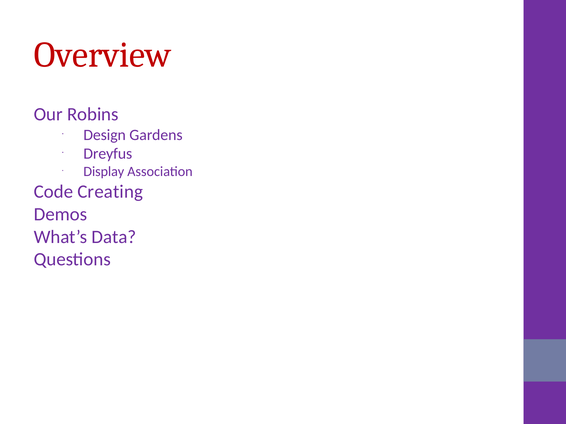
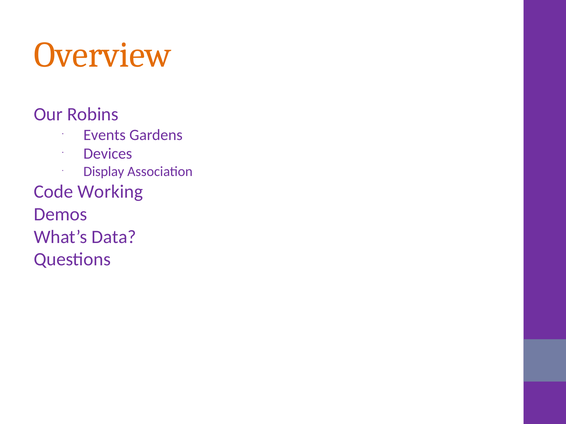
Overview colour: red -> orange (102, 55)
Design: Design -> Events (105, 135)
Dreyfus: Dreyfus -> Devices (108, 154)
Creating: Creating -> Working (110, 192)
